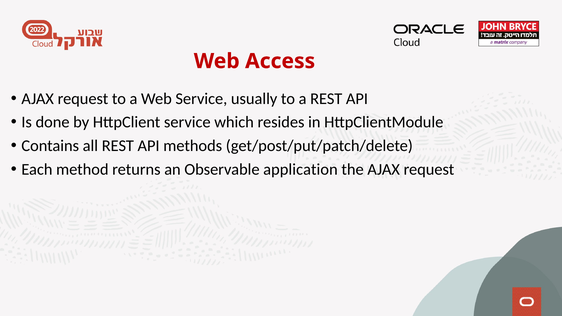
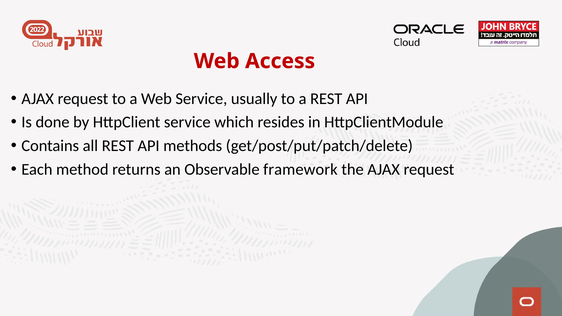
application: application -> framework (300, 169)
